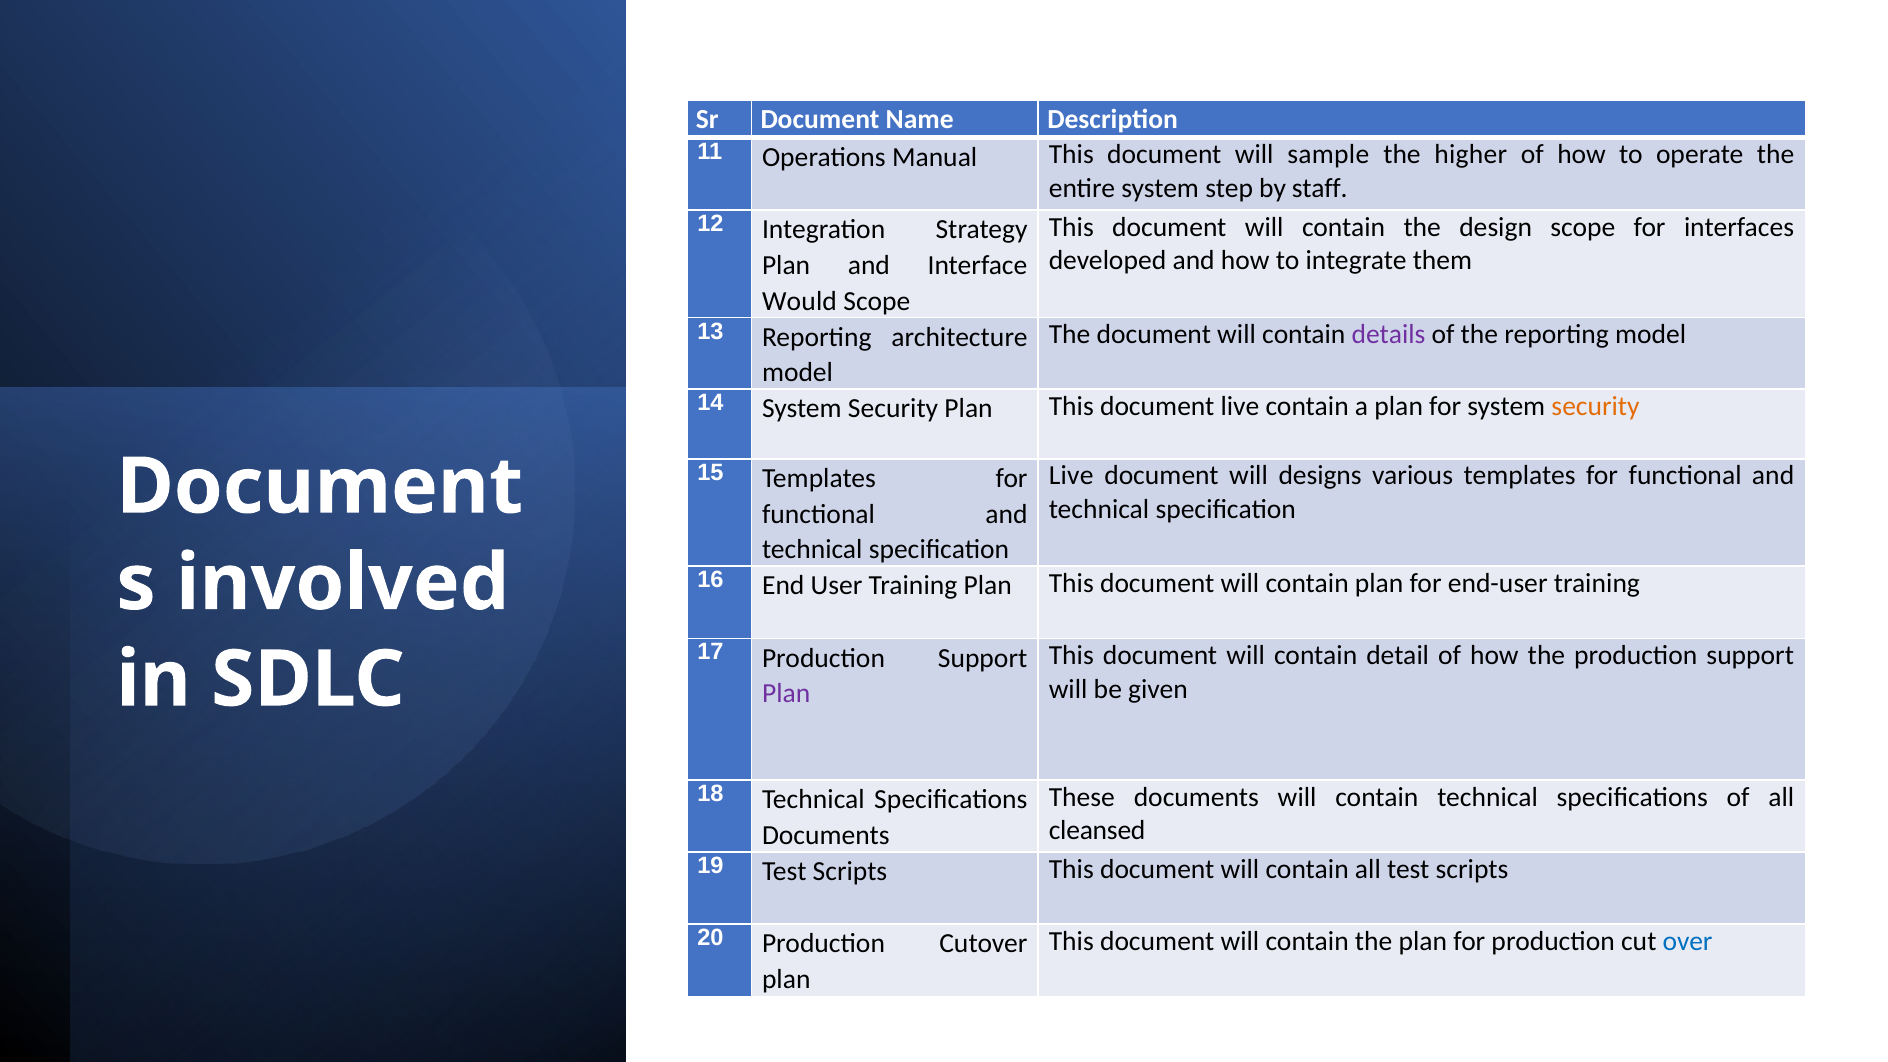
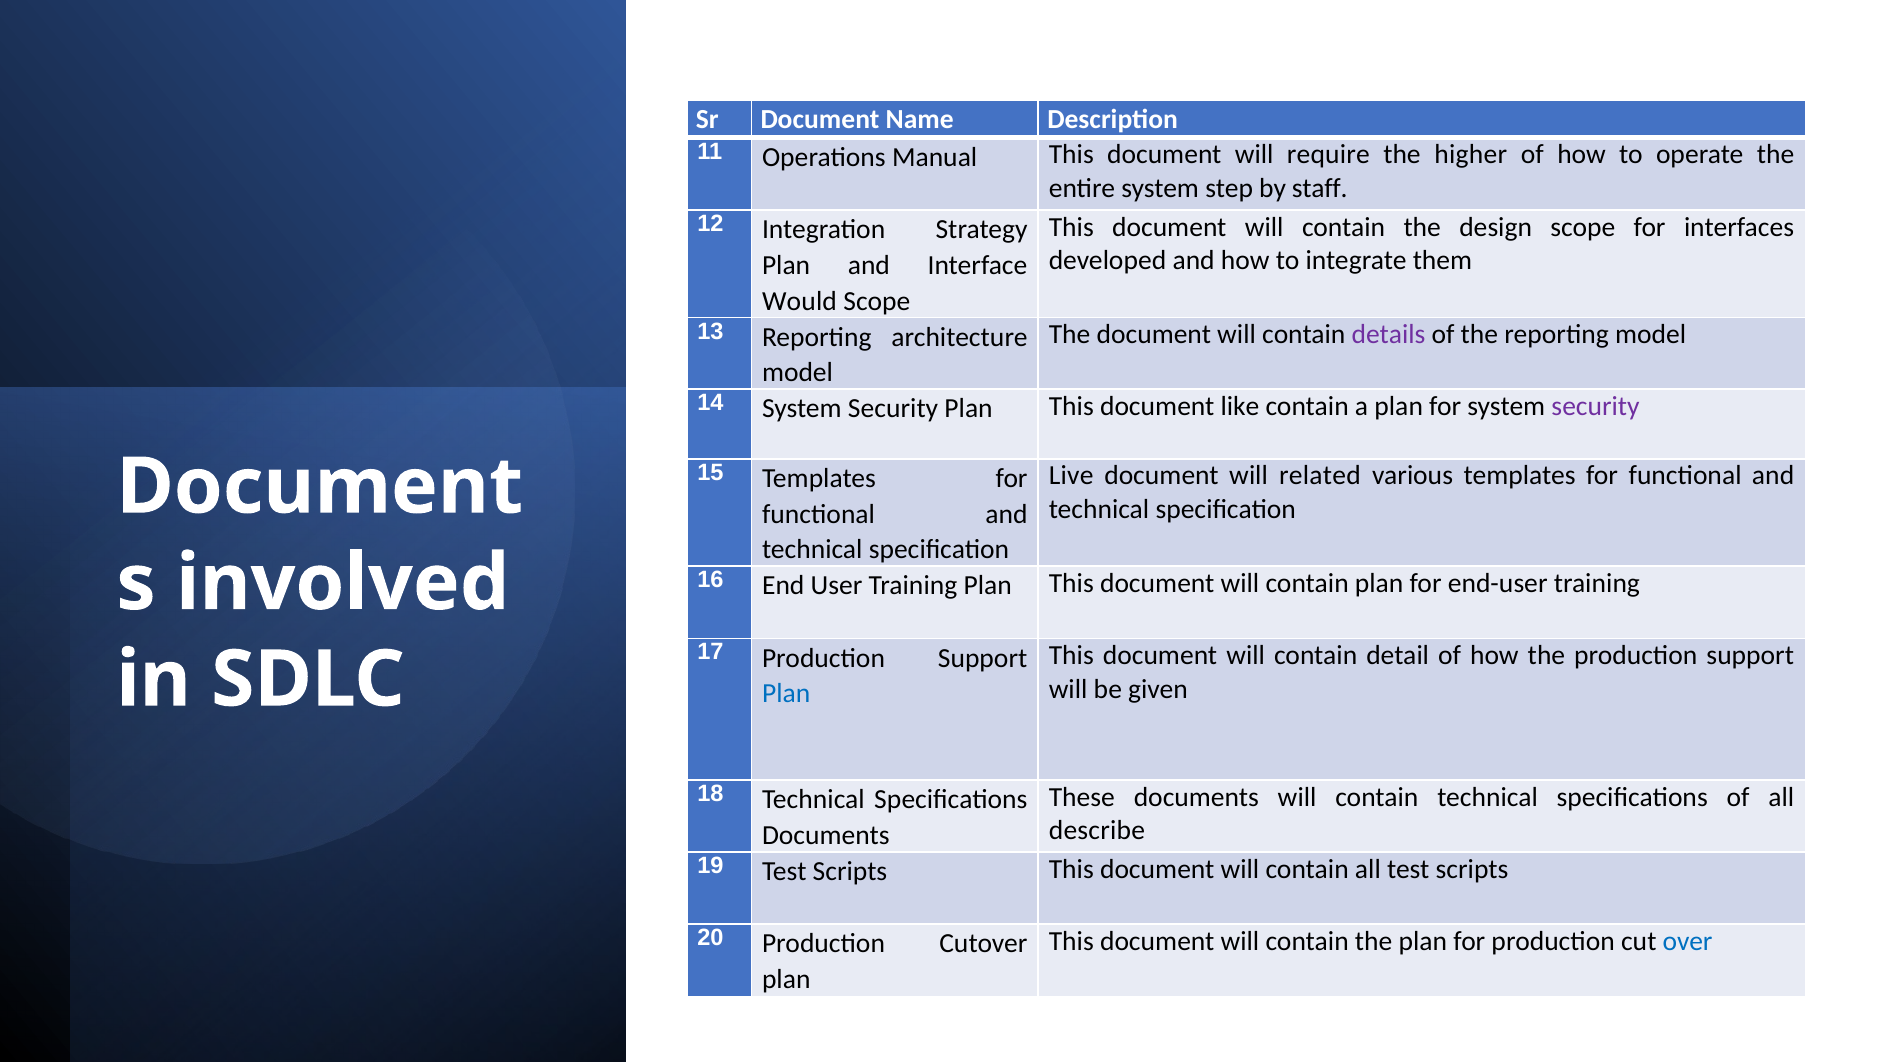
sample: sample -> require (1328, 155)
document live: live -> like (1240, 406)
security colour: orange -> purple (1596, 406)
designs: designs -> related (1320, 476)
Plan colour: purple -> blue (786, 694)
cleansed: cleansed -> describe (1097, 830)
